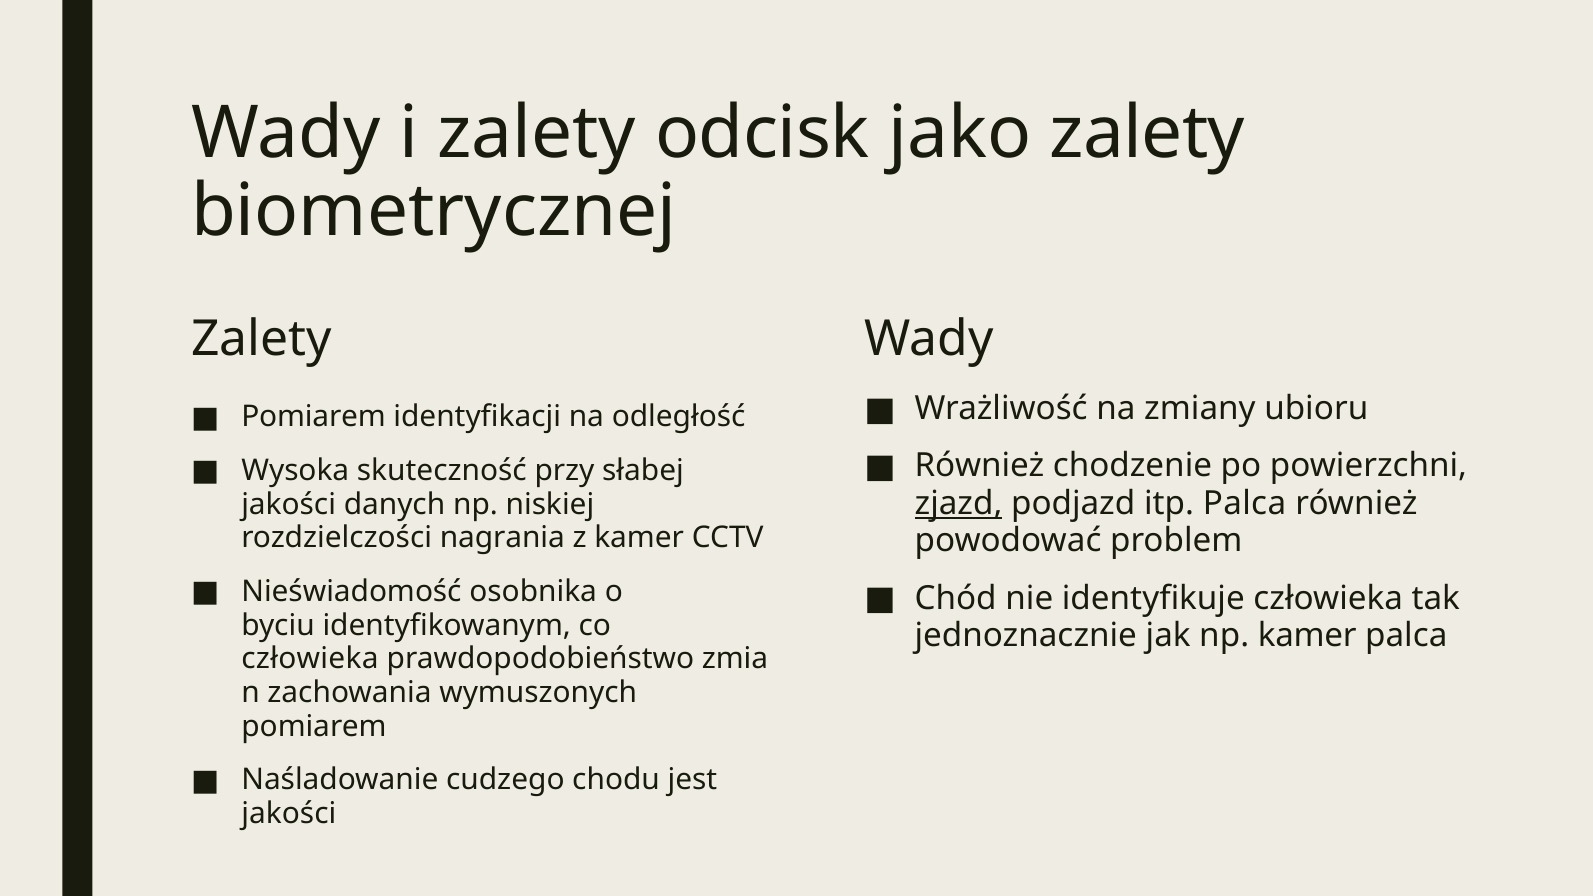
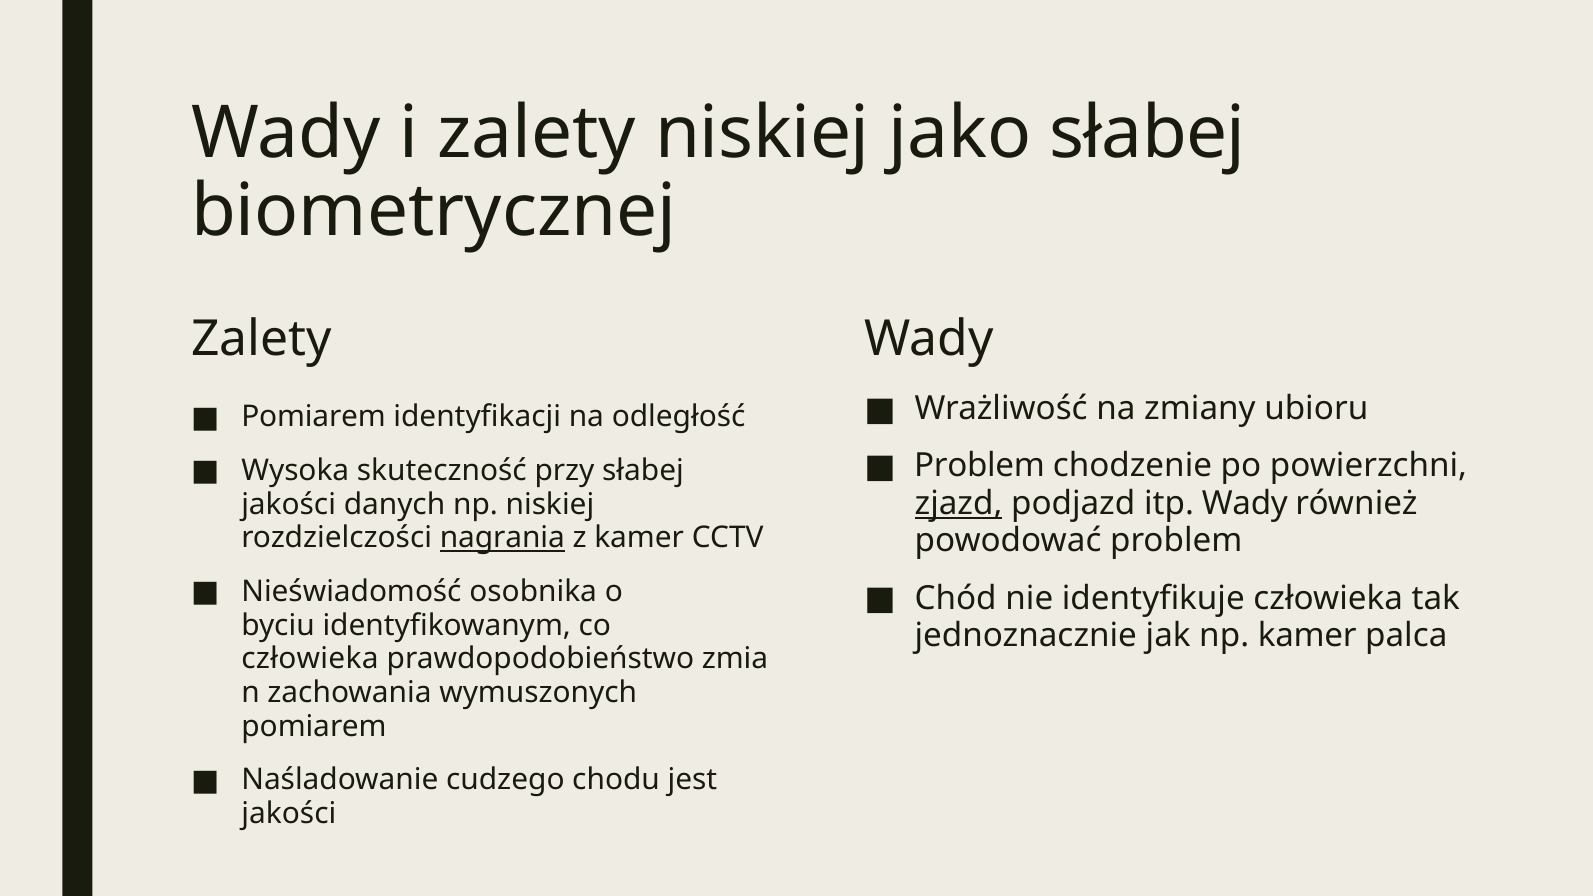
zalety odcisk: odcisk -> niskiej (762, 134)
jako zalety: zalety -> słabej (1147, 134)
Również: Również -> Problem (980, 466)
itp Palca: Palca -> Wady (1245, 504)
nagrania underline: none -> present (502, 538)
